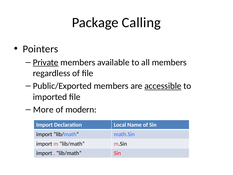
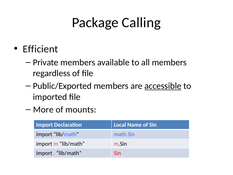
Pointers: Pointers -> Efficient (40, 49)
Private underline: present -> none (46, 62)
modern: modern -> mounts (81, 109)
